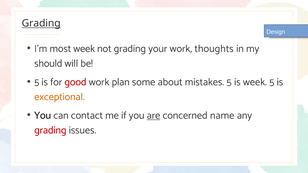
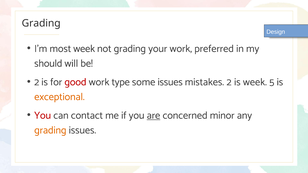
Grading underline: present -> none (41, 23)
thoughts: thoughts -> preferred (214, 49)
5: 5 -> 2 (37, 82)
plan: plan -> type (121, 82)
some about: about -> issues (170, 82)
mistakes 5: 5 -> 2 (229, 82)
You colour: black -> red (43, 115)
name: name -> minor (222, 115)
grading colour: red -> orange (50, 130)
